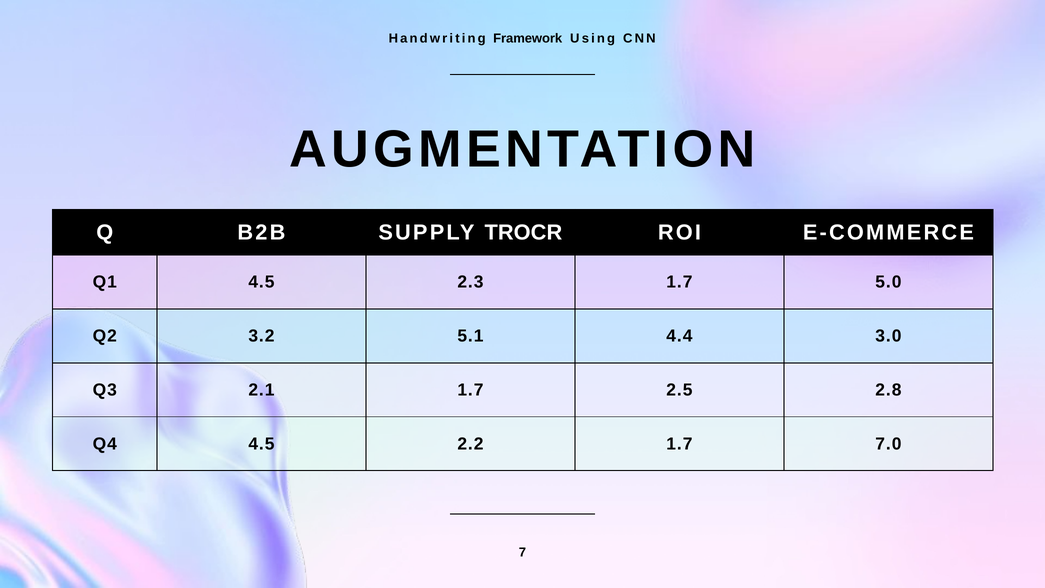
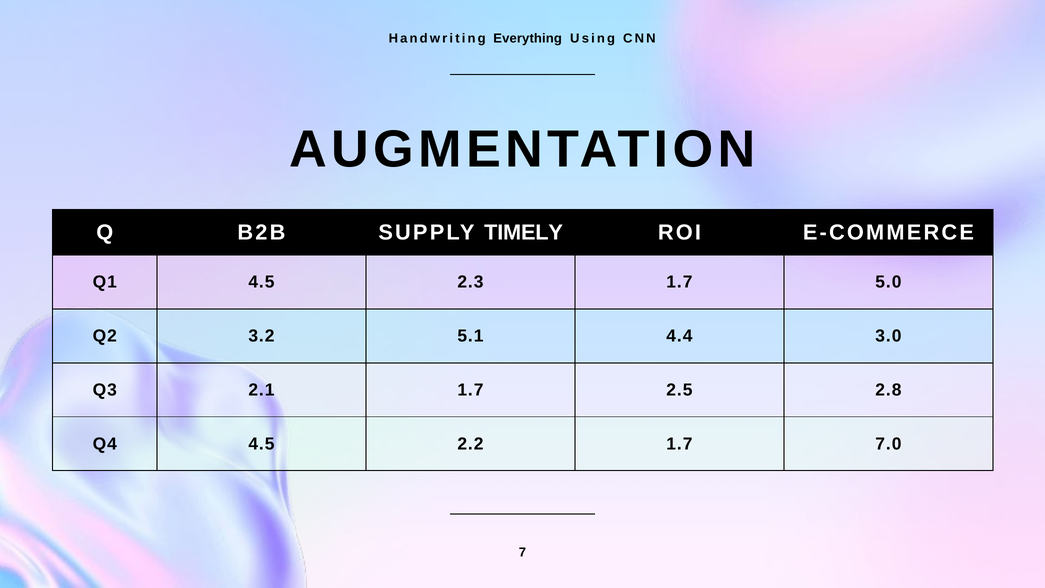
Framework: Framework -> Everything (528, 39)
TROCR: TROCR -> TIMELY (524, 233)
